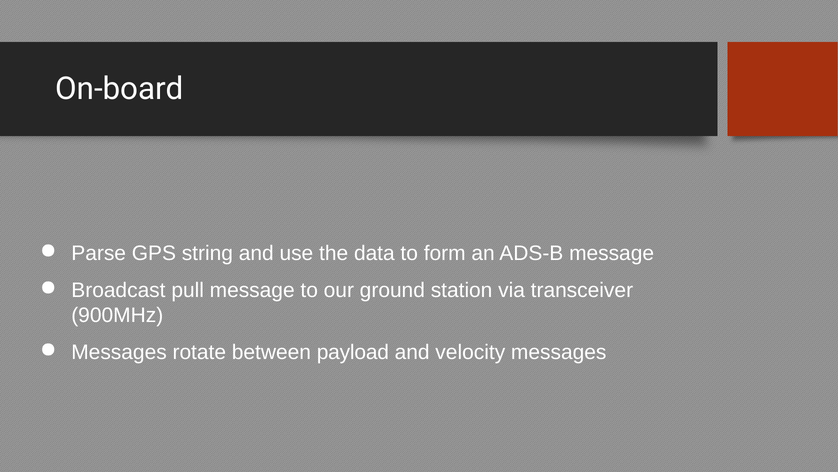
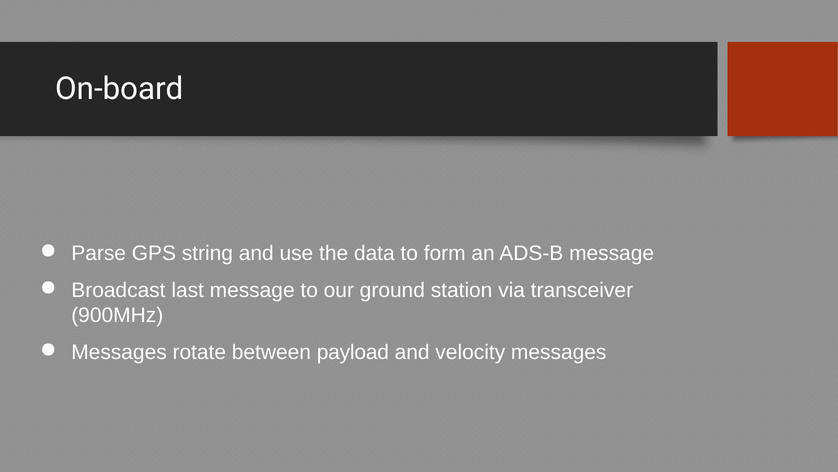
pull: pull -> last (188, 290)
